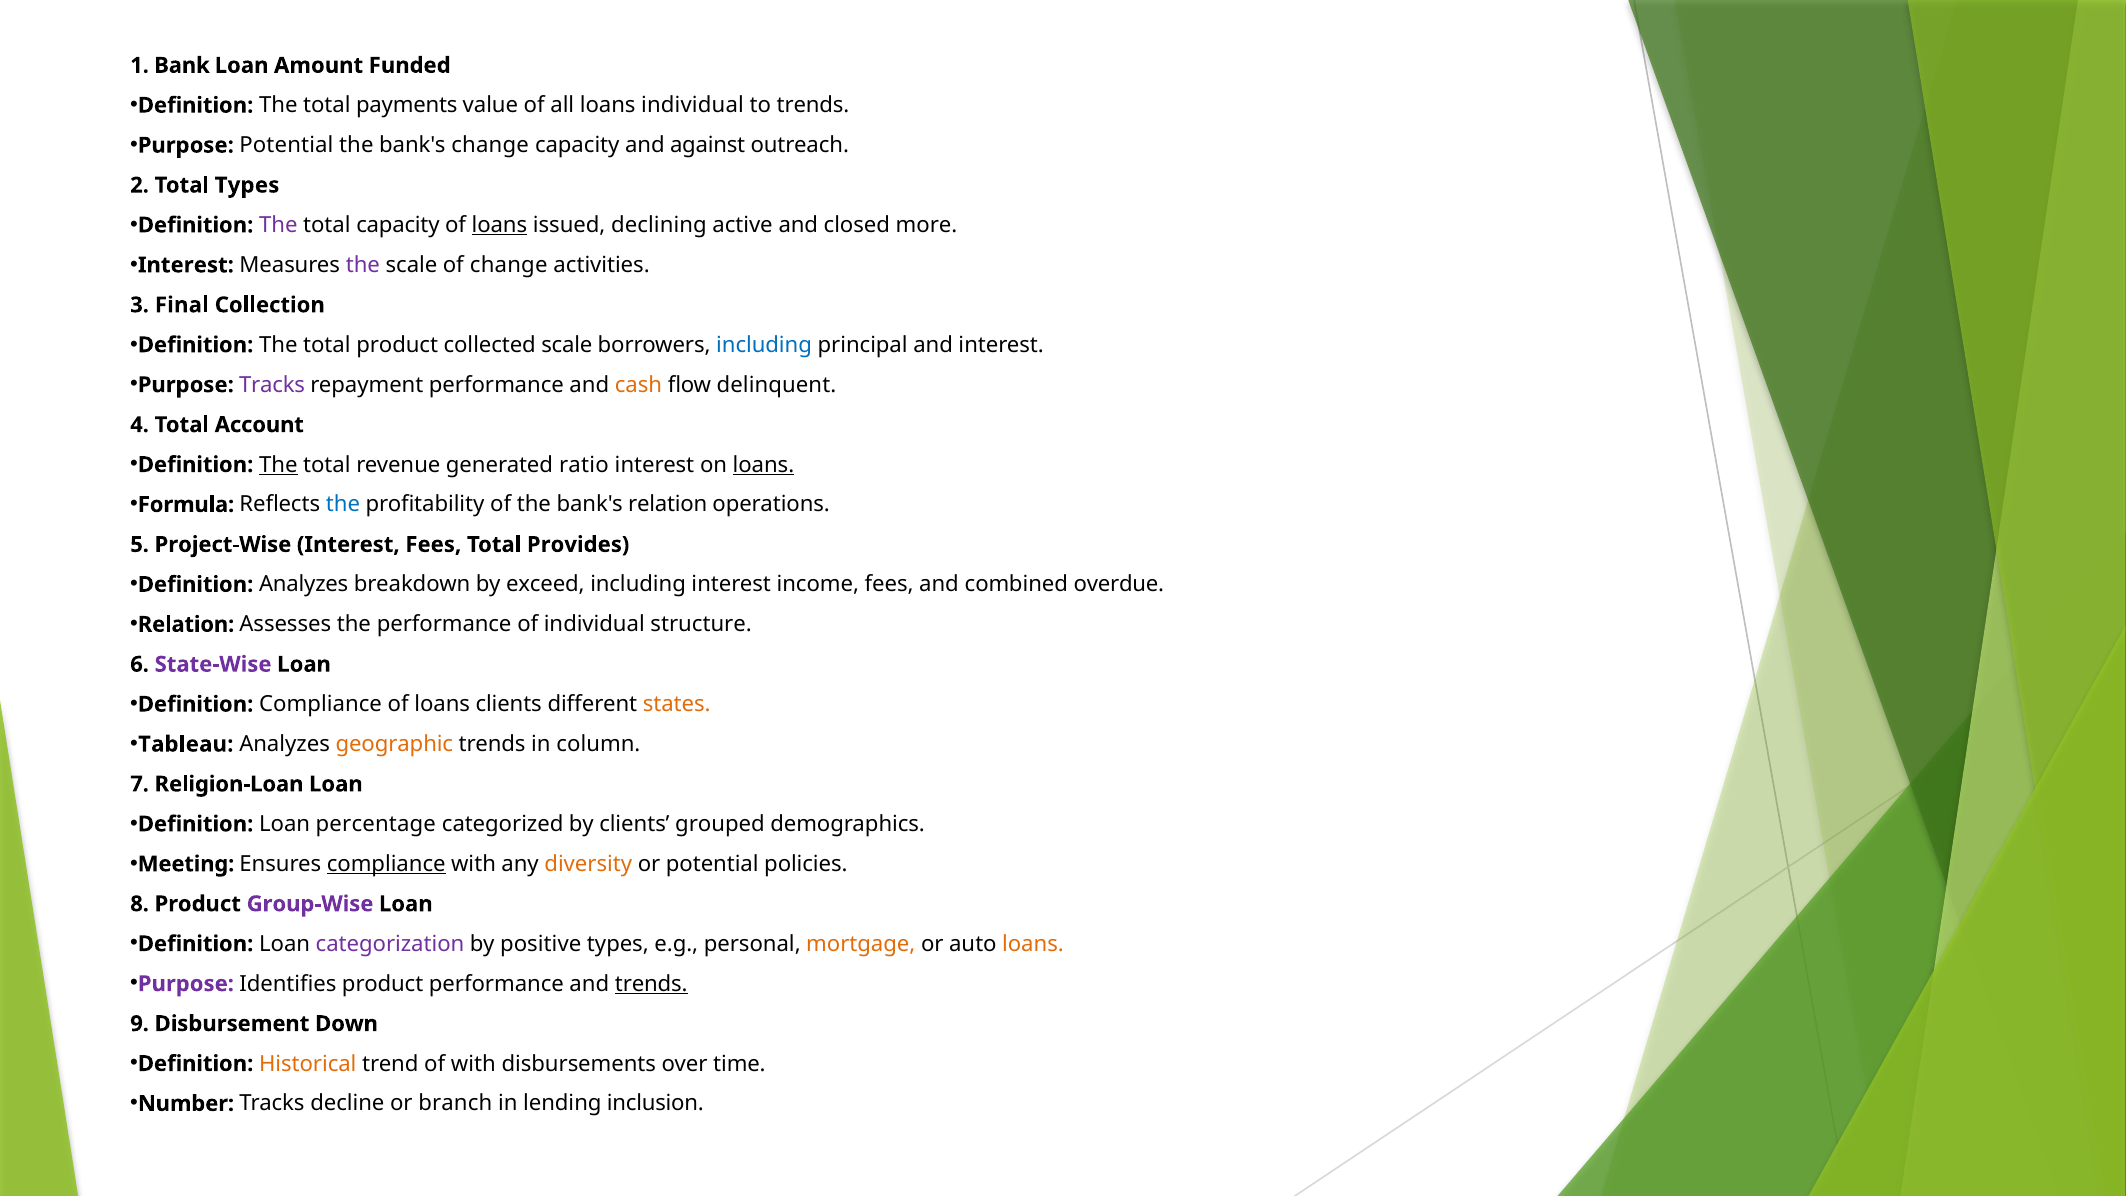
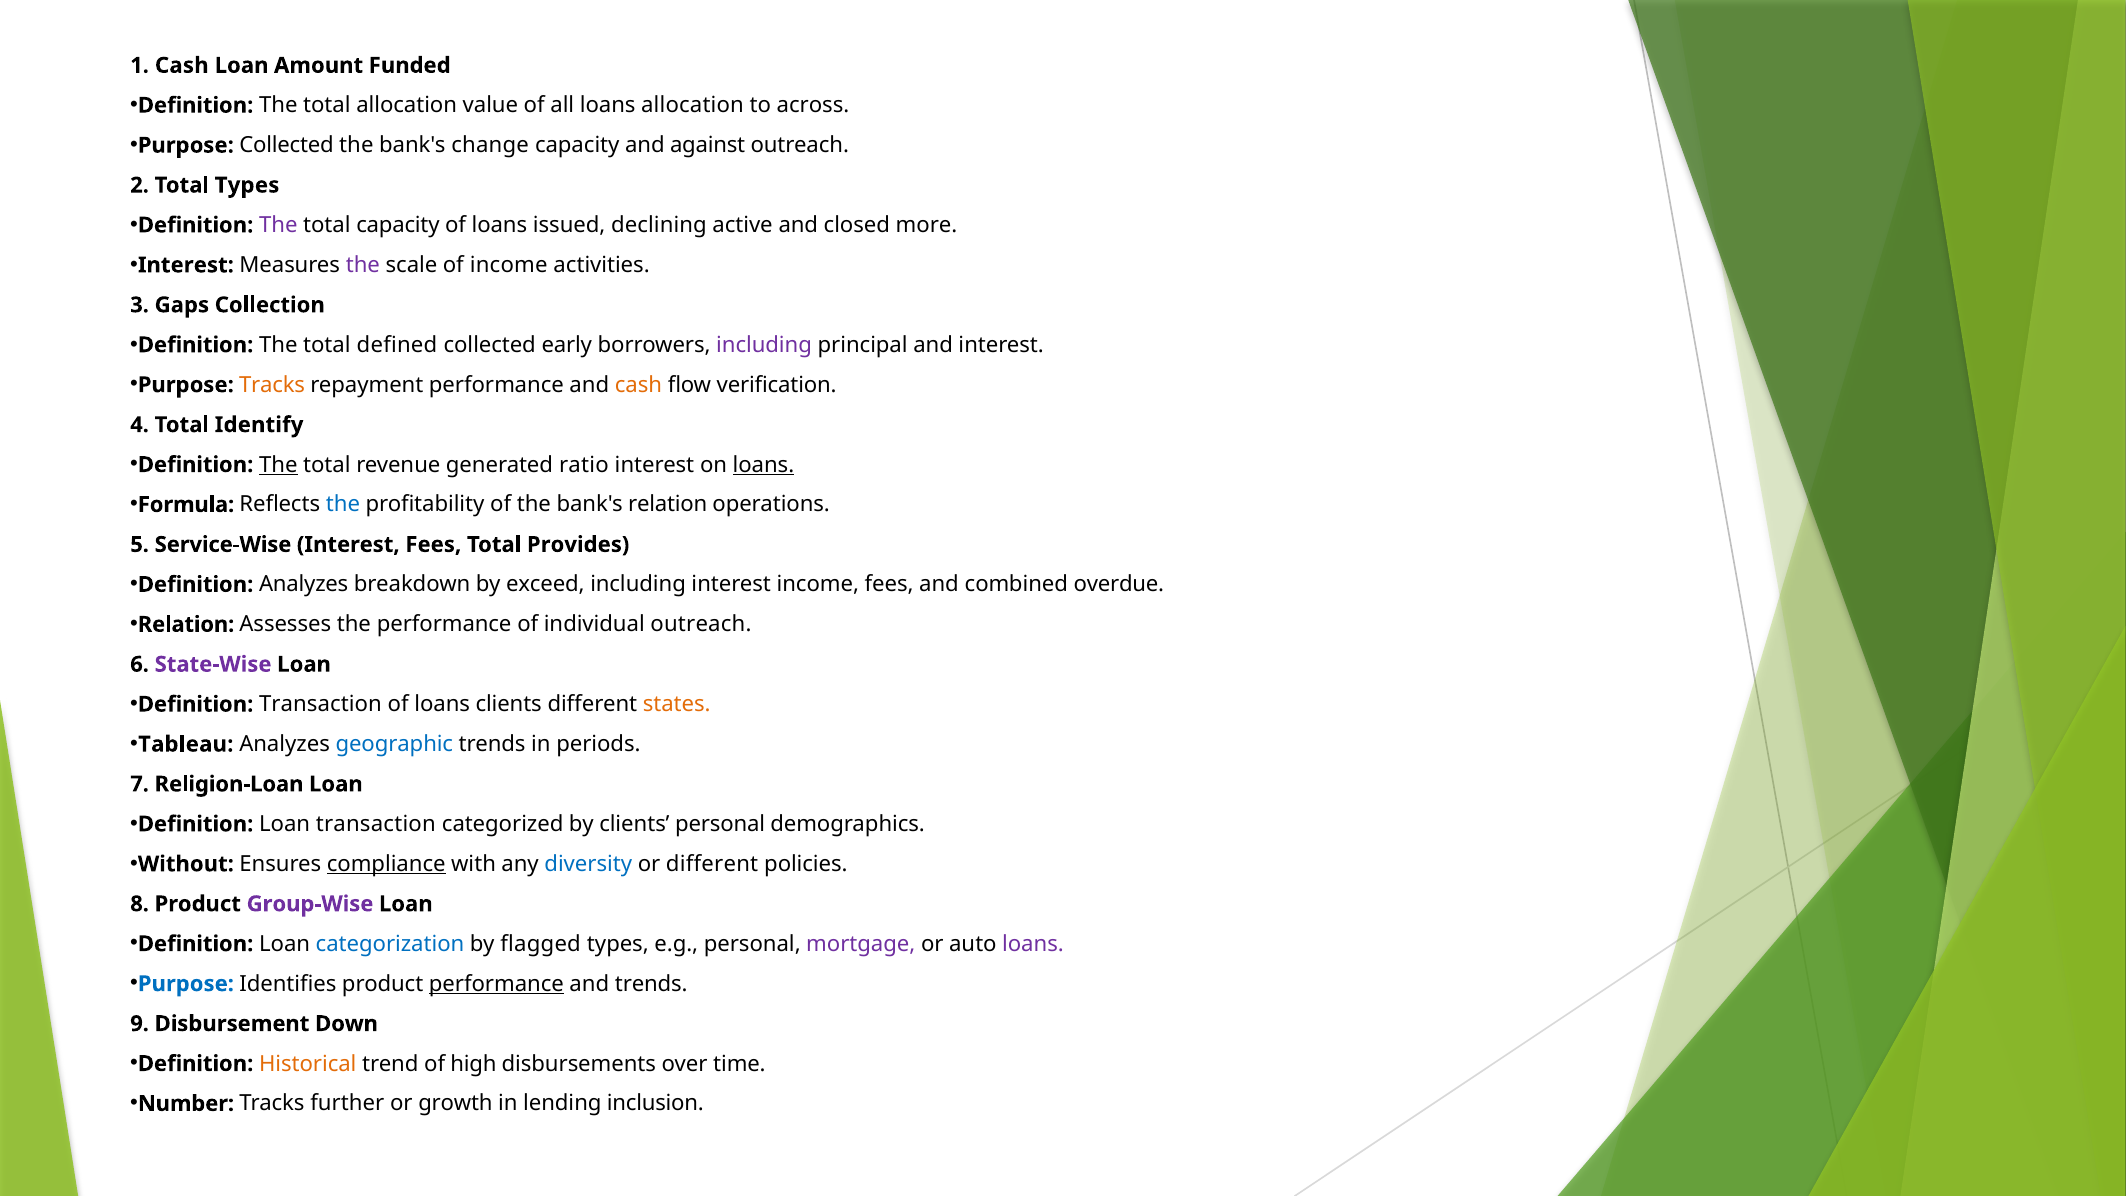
1 Bank: Bank -> Cash (182, 65)
total payments: payments -> allocation (407, 105)
loans individual: individual -> allocation (692, 105)
to trends: trends -> across (813, 105)
Purpose Potential: Potential -> Collected (287, 145)
loans underline: present -> none (499, 225)
of change: change -> income (509, 265)
Final: Final -> Gaps (182, 305)
total product: product -> defined (397, 345)
collected scale: scale -> early (567, 345)
including colour: blue -> purple (764, 345)
Tracks colour: purple -> orange (272, 385)
delinquent: delinquent -> verification (777, 385)
Account: Account -> Identify (259, 425)
Project-Wise: Project-Wise -> Service-Wise (223, 545)
individual structure: structure -> outreach (701, 624)
Definition Compliance: Compliance -> Transaction (320, 704)
geographic colour: orange -> blue (394, 744)
column: column -> periods (598, 744)
Loan percentage: percentage -> transaction (376, 824)
clients grouped: grouped -> personal (720, 824)
Meeting: Meeting -> Without (186, 864)
diversity colour: orange -> blue (588, 864)
or potential: potential -> different (712, 864)
categorization colour: purple -> blue (390, 944)
positive: positive -> flagged (541, 944)
mortgage colour: orange -> purple (861, 944)
loans colour: orange -> purple (1033, 944)
Purpose colour: purple -> blue (186, 984)
performance underline: none -> present (496, 984)
trends underline: present -> none (651, 984)
of with: with -> high (474, 1064)
decline: decline -> further (347, 1103)
branch: branch -> growth (455, 1103)
